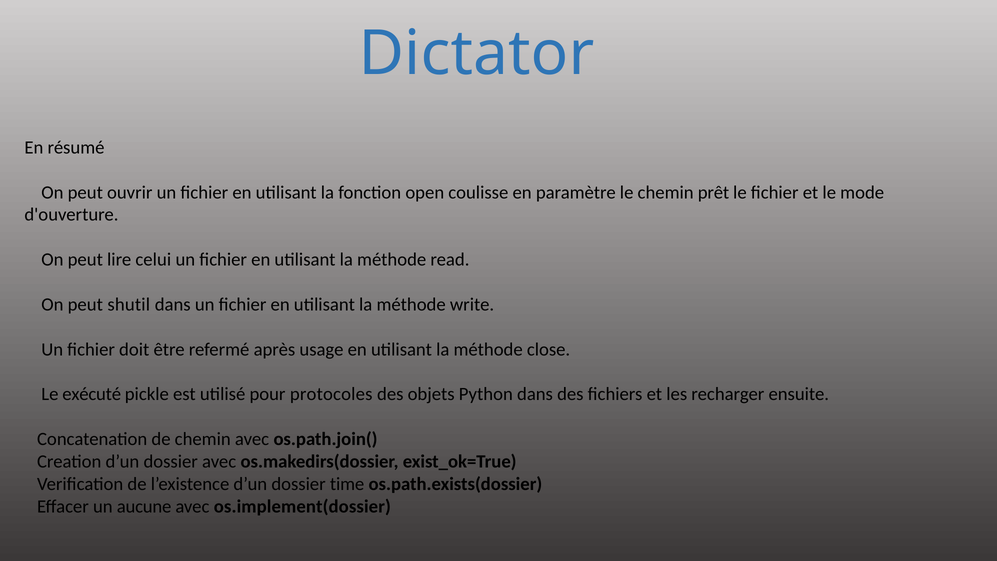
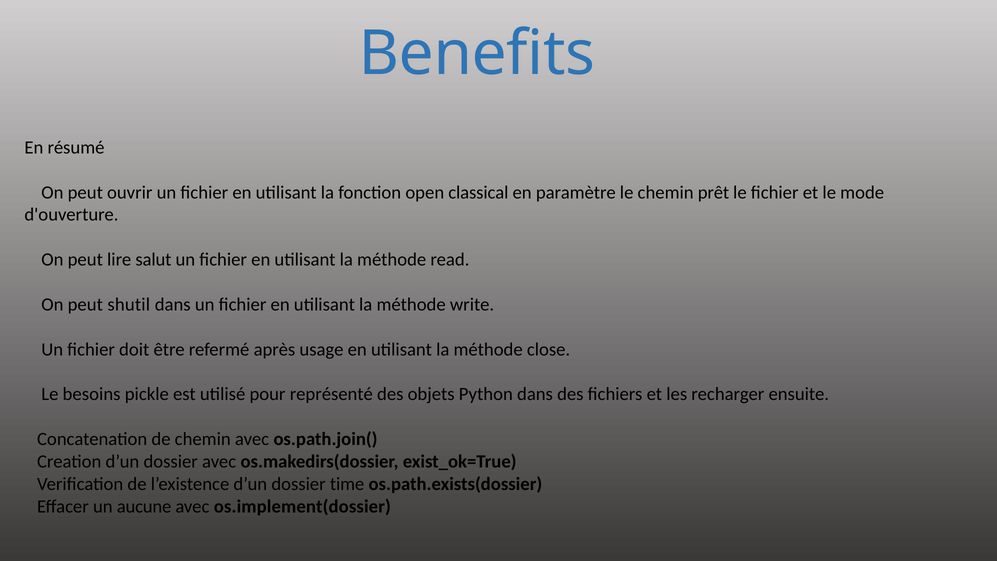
Dictator: Dictator -> Benefits (477, 54)
coulisse: coulisse -> classical (478, 192)
celui: celui -> salut (153, 260)
exécuté: exécuté -> besoins (92, 394)
protocoles: protocoles -> représenté (331, 394)
